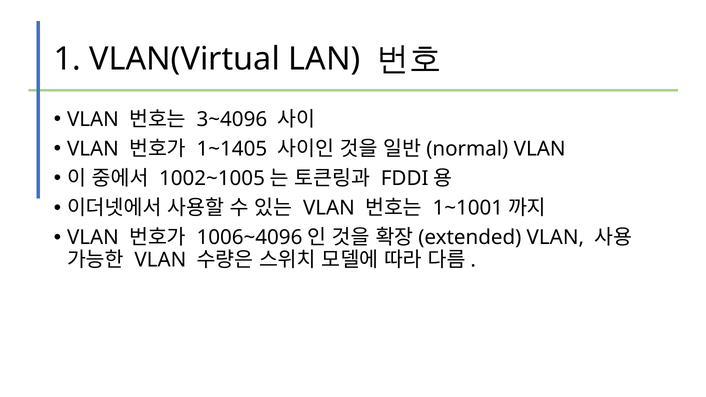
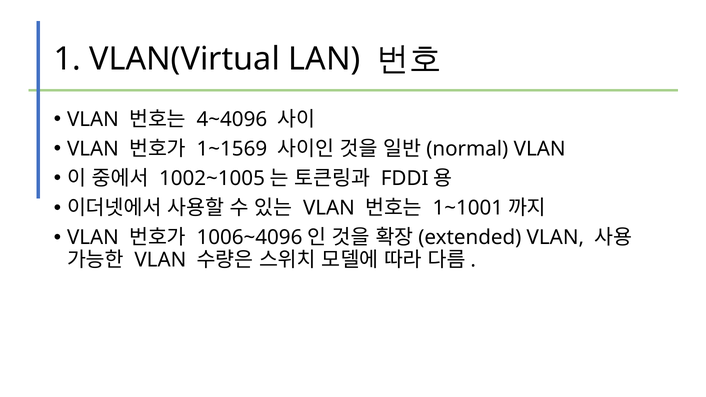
3~4096: 3~4096 -> 4~4096 (232, 119)
1~1405: 1~1405 -> 1~1569 (232, 149)
